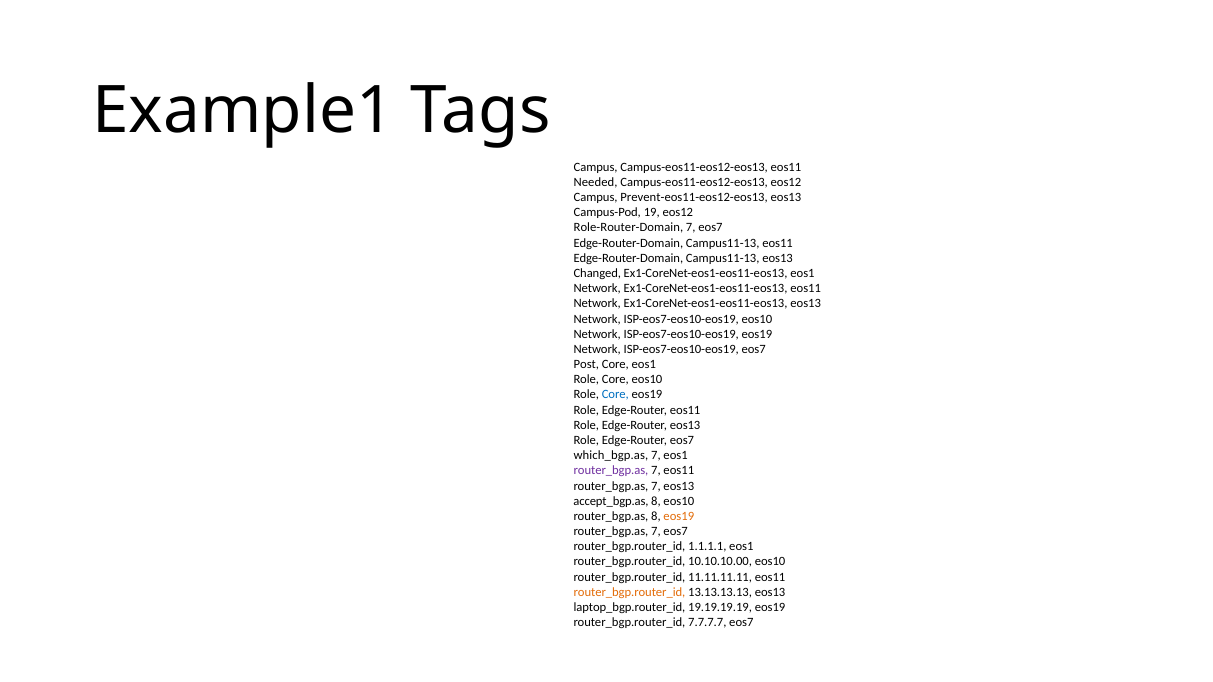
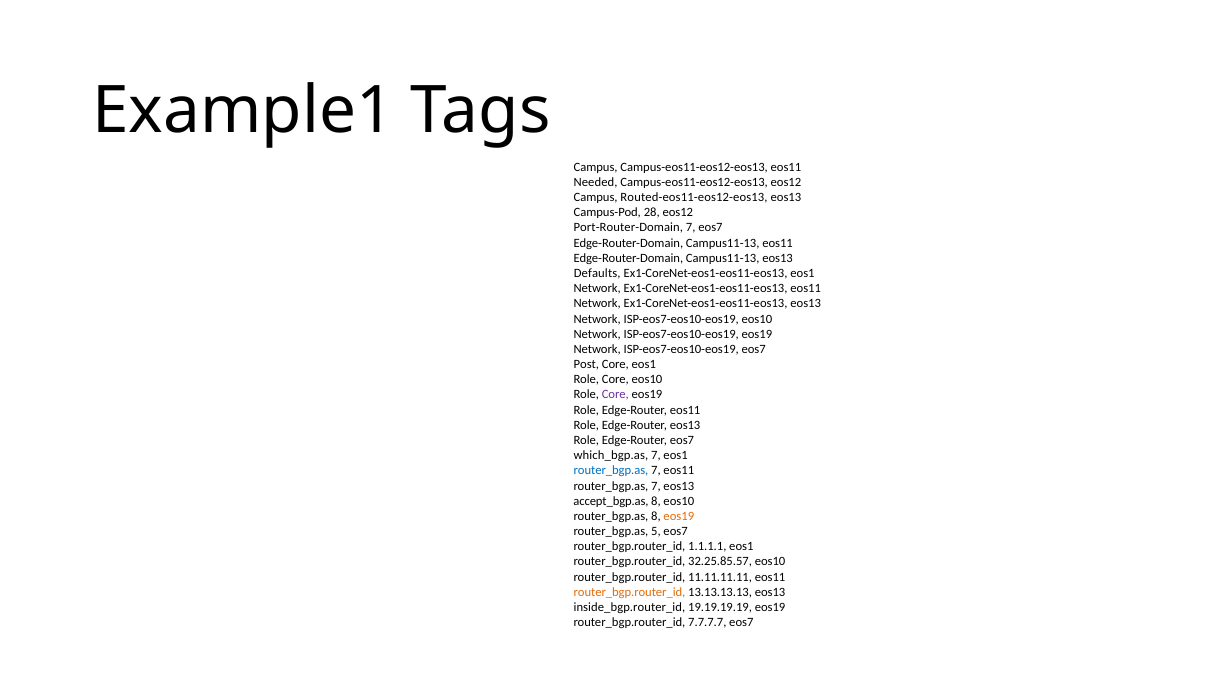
Prevent-eos11-eos12-eos13: Prevent-eos11-eos12-eos13 -> Routed-eos11-eos12-eos13 (694, 198)
19: 19 -> 28 (652, 213)
Role-Router-Domain: Role-Router-Domain -> Port-Router-Domain (628, 228)
Changed: Changed -> Defaults (597, 273)
Core colour: blue -> purple (615, 395)
router_bgp.as colour: purple -> blue (611, 471)
7: 7 -> 5 (656, 532)
10.10.10.00: 10.10.10.00 -> 32.25.85.57 (720, 562)
laptop_bgp.router_id: laptop_bgp.router_id -> inside_bgp.router_id (629, 608)
